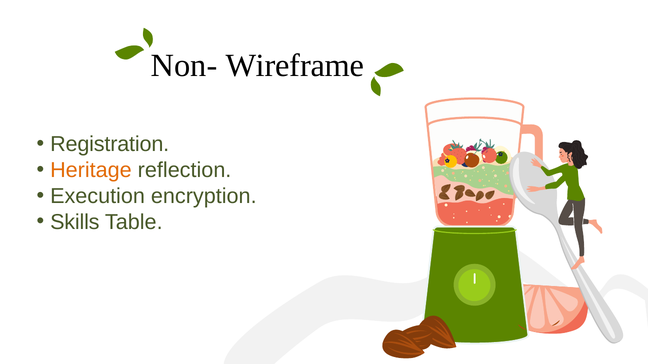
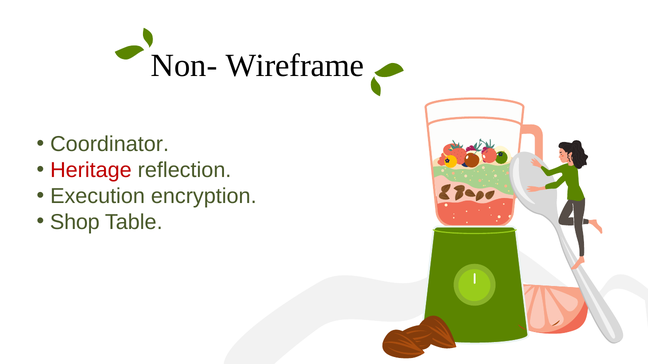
Registration: Registration -> Coordinator (110, 144)
Heritage colour: orange -> red (91, 170)
Skills: Skills -> Shop (75, 222)
